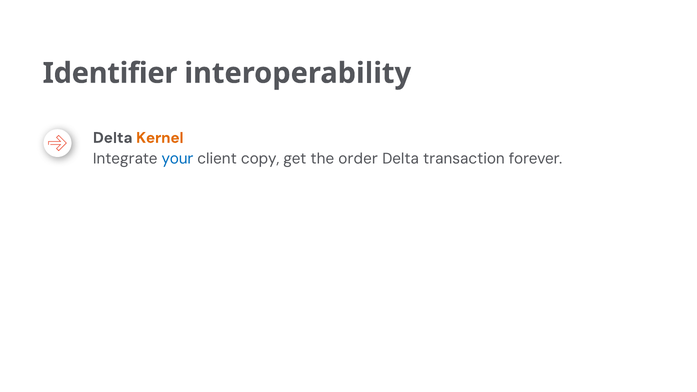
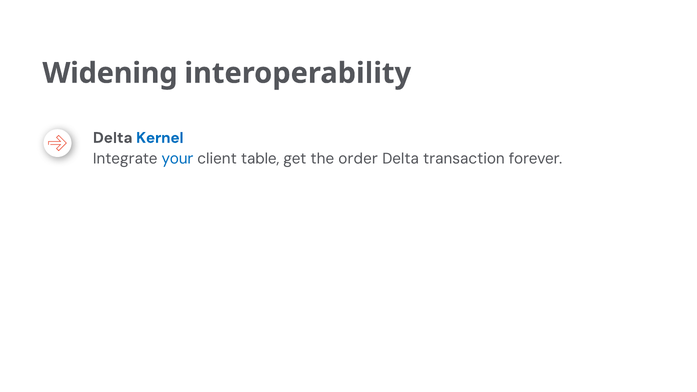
Identifier: Identifier -> Widening (110, 73)
Kernel colour: orange -> blue (160, 138)
copy: copy -> table (260, 159)
